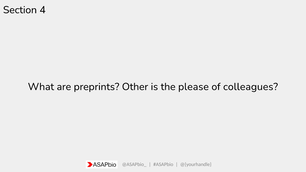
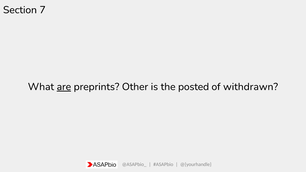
4: 4 -> 7 (43, 10)
are underline: none -> present (64, 87)
please: please -> posted (194, 87)
colleagues: colleagues -> withdrawn (251, 87)
